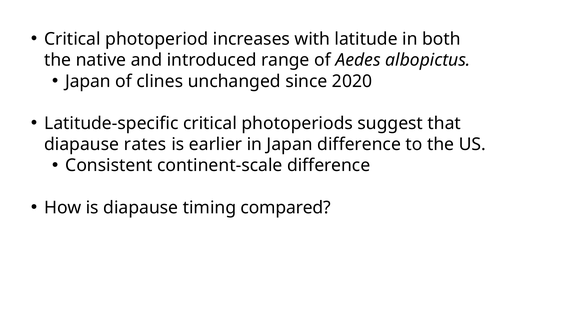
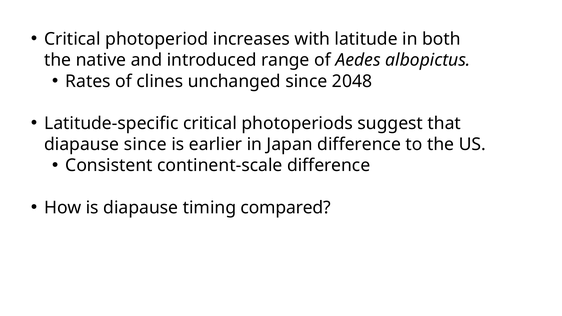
Japan: Japan -> Rates (88, 81)
2020: 2020 -> 2048 (352, 81)
diapause rates: rates -> since (145, 145)
